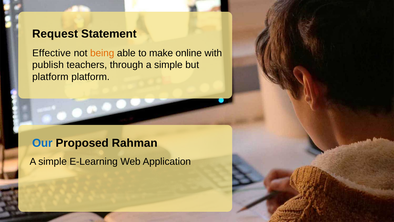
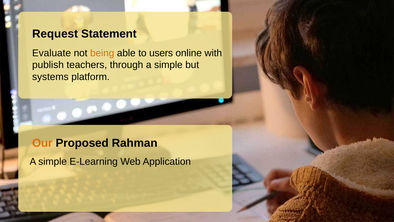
Effective: Effective -> Evaluate (52, 53)
make: make -> users (161, 53)
platform: platform -> systems (50, 77)
Our colour: blue -> orange (42, 143)
